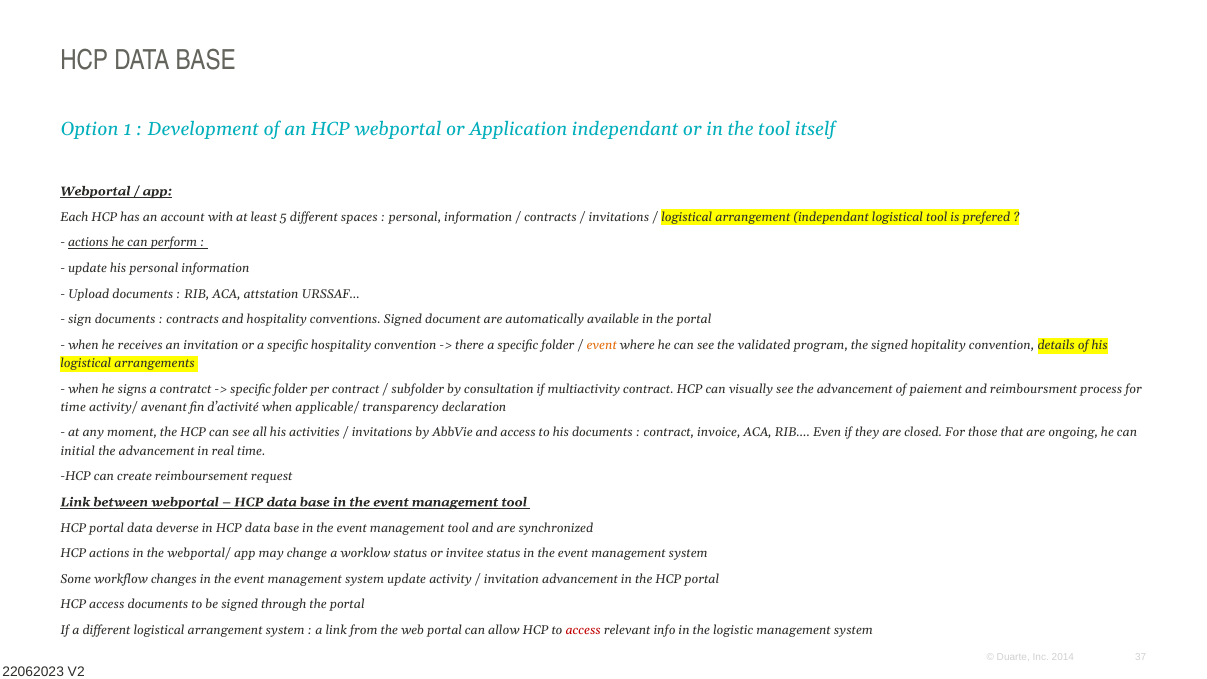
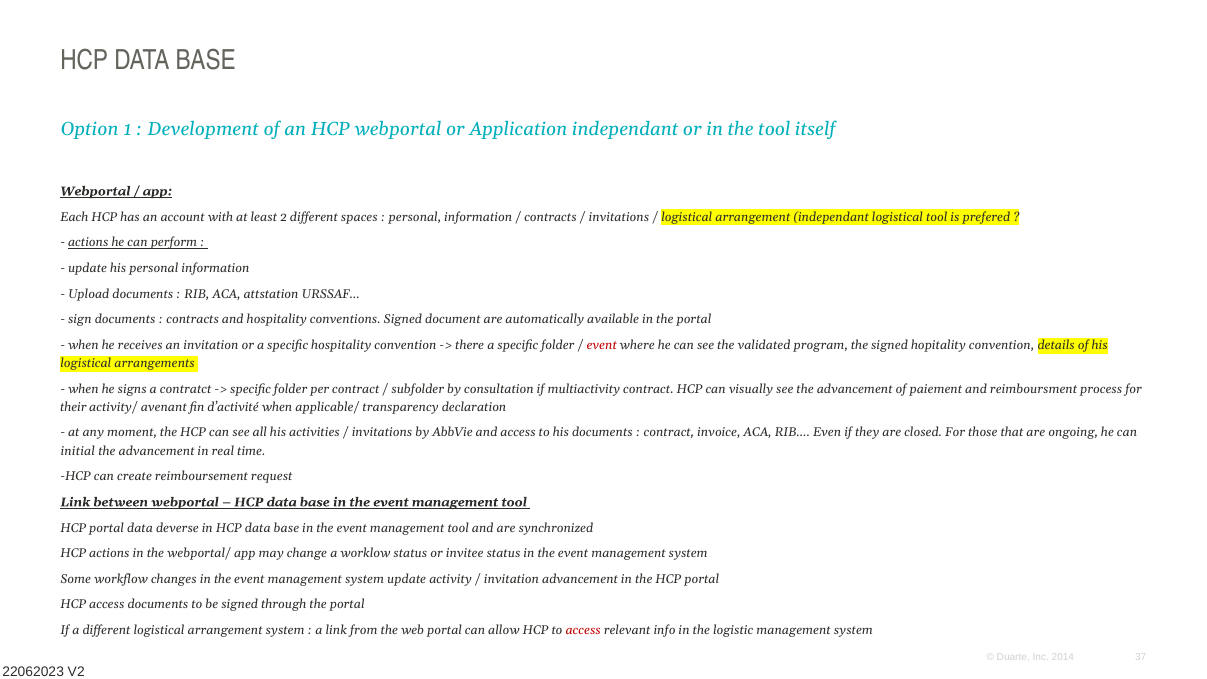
5: 5 -> 2 (284, 217)
event colour: orange -> red (602, 345)
time: time -> their (73, 407)
